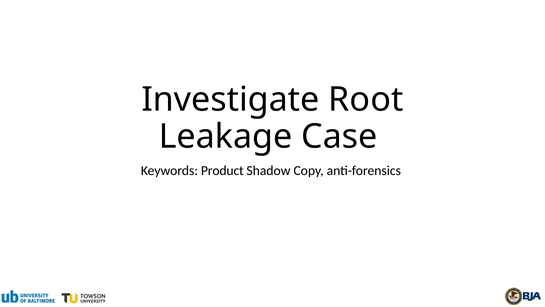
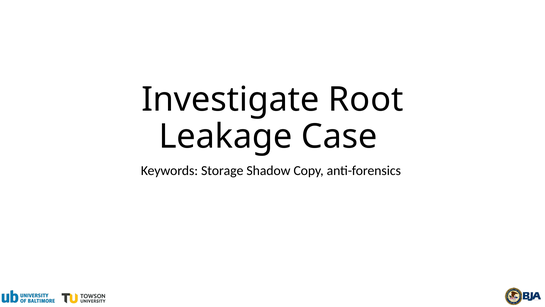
Product: Product -> Storage (222, 170)
